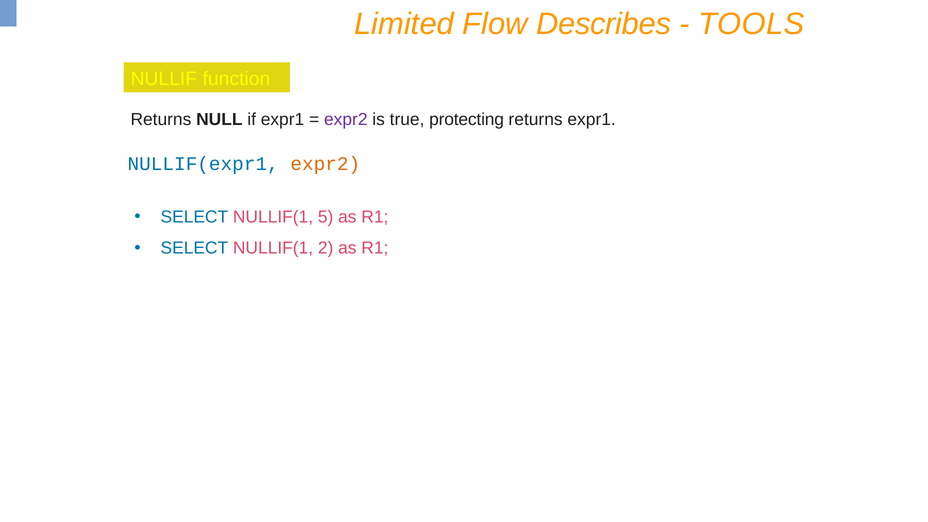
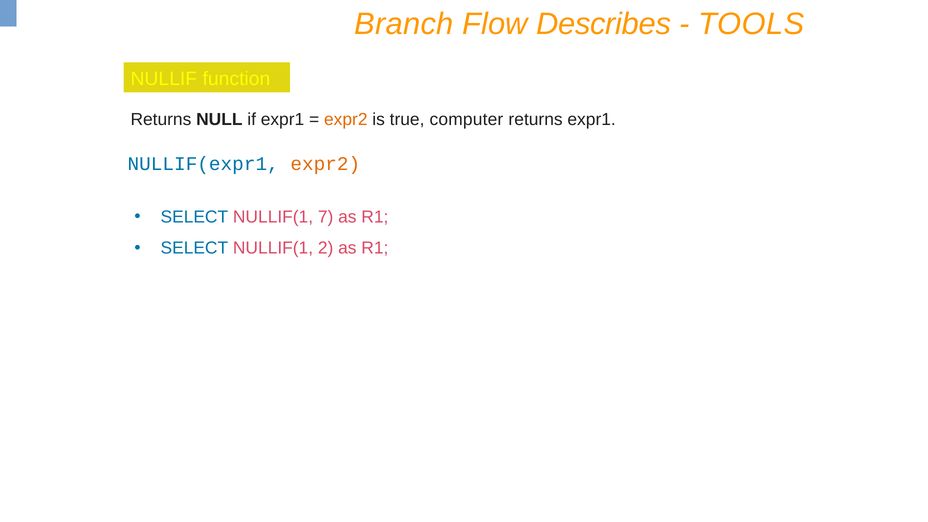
Limited: Limited -> Branch (404, 24)
expr2 colour: purple -> orange (346, 119)
protecting: protecting -> computer (466, 119)
5: 5 -> 7 (326, 217)
